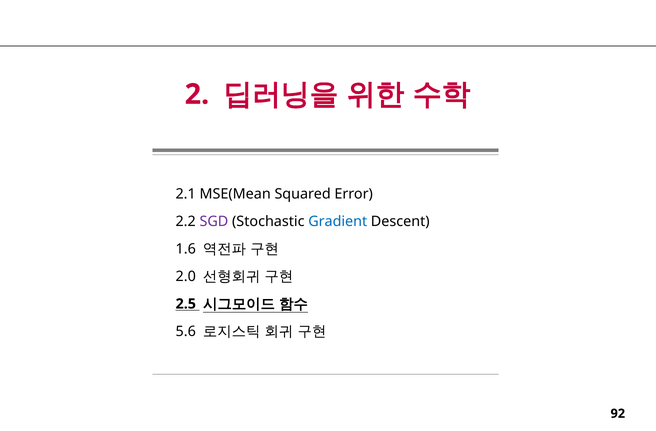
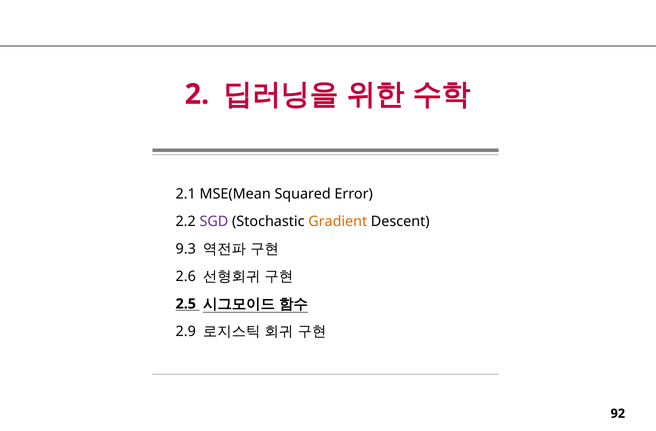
Gradient colour: blue -> orange (338, 221)
1.6: 1.6 -> 9.3 (186, 249)
2.0: 2.0 -> 2.6 (186, 276)
5.6: 5.6 -> 2.9 (186, 331)
